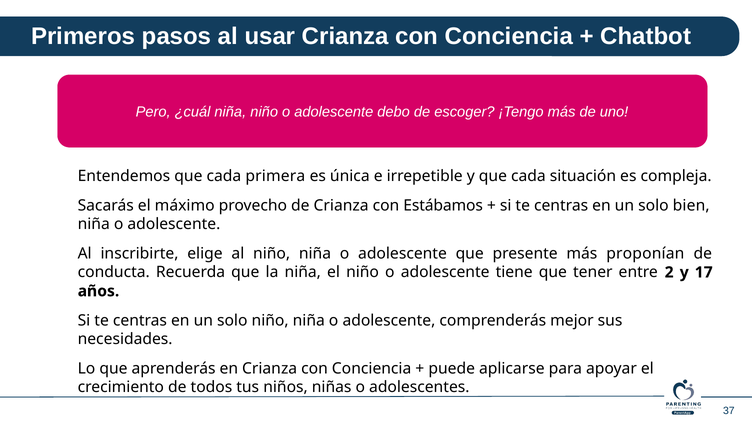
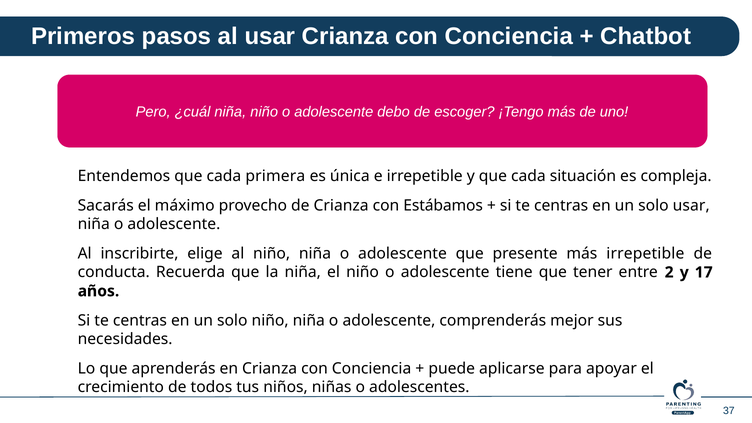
solo bien: bien -> usar (691, 205)
más proponían: proponían -> irrepetible (645, 254)
